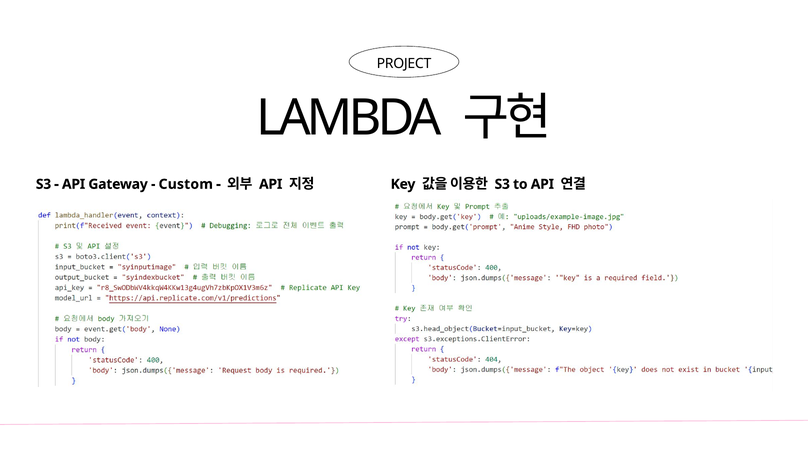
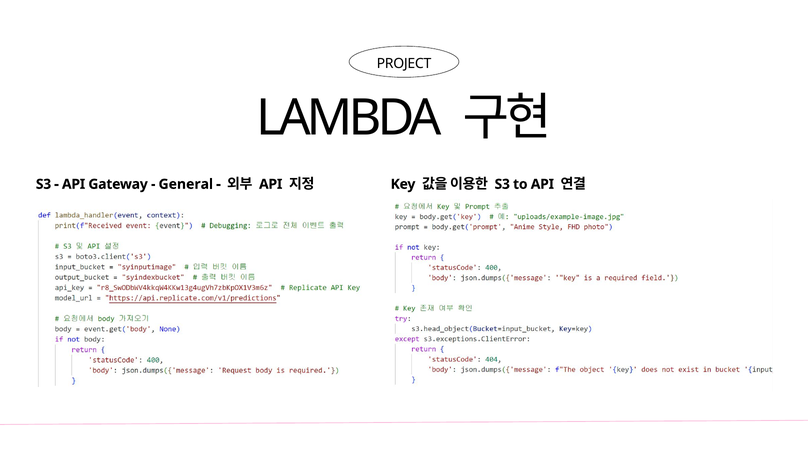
Custom: Custom -> General (186, 184)
